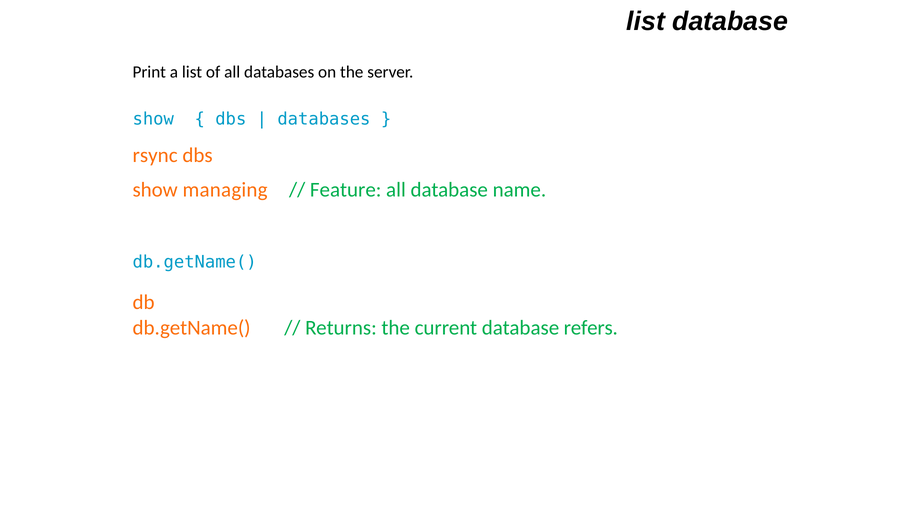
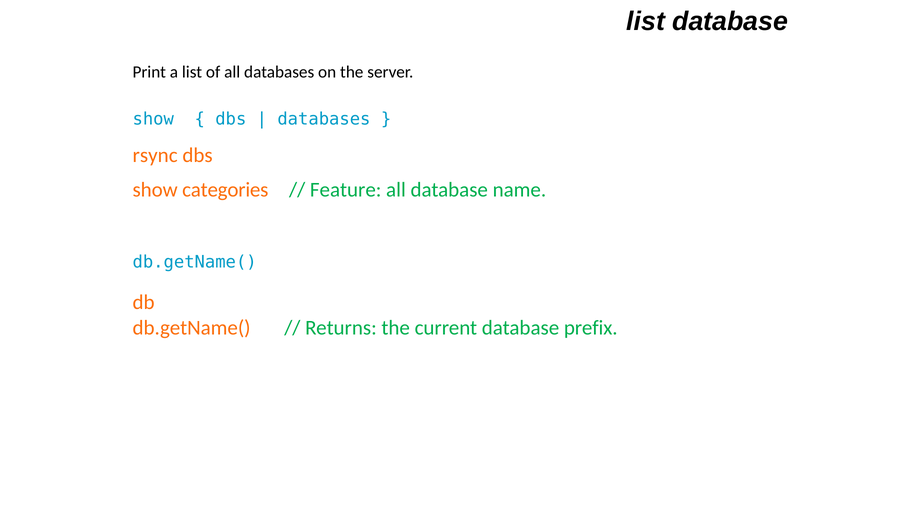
managing: managing -> categories (225, 190)
refers: refers -> prefix (591, 328)
